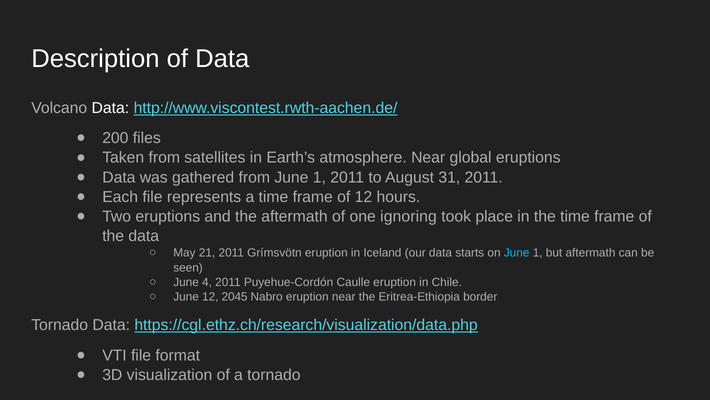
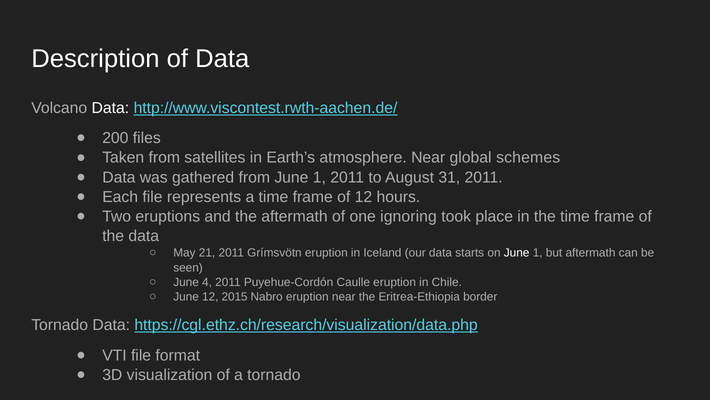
global eruptions: eruptions -> schemes (528, 158)
June colour: light blue -> white (517, 253)
2045: 2045 -> 2015 (235, 297)
